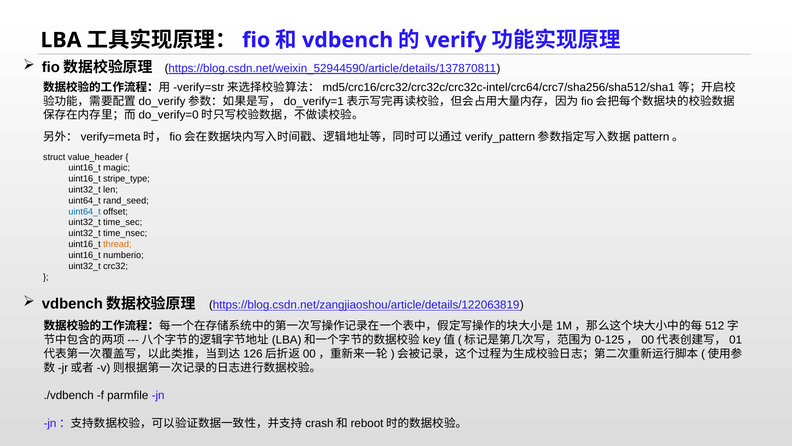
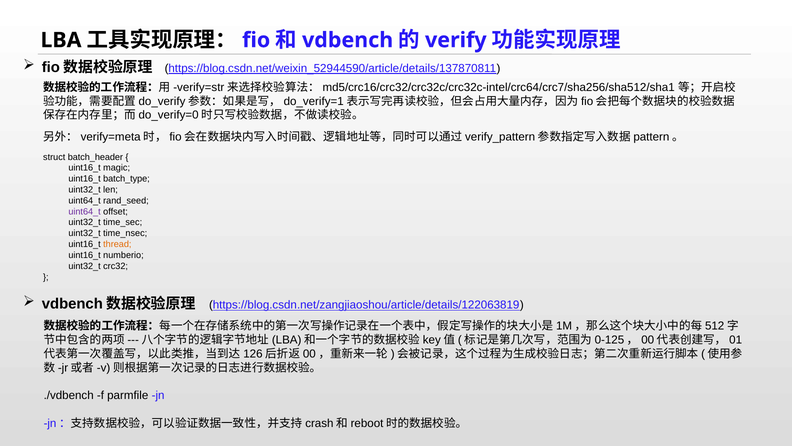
value_header: value_header -> batch_header (95, 157)
stripe_type: stripe_type -> batch_type (126, 179)
uint64_t colour: blue -> purple (85, 211)
